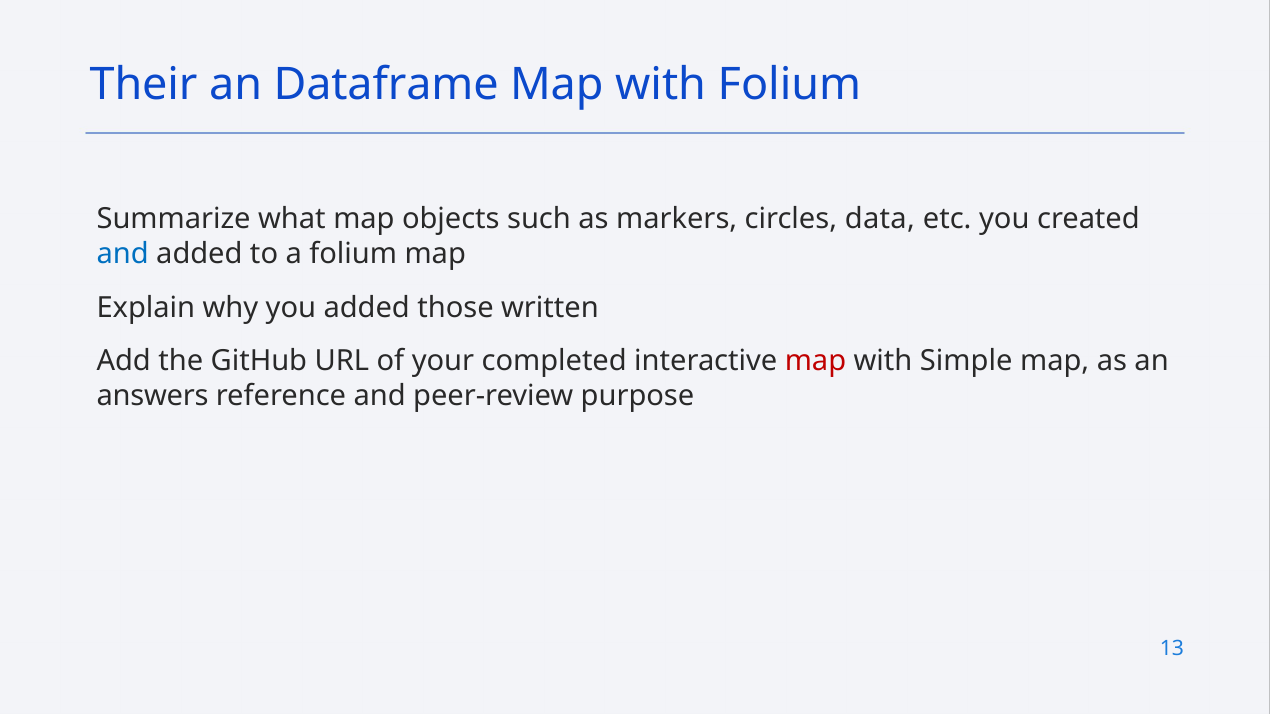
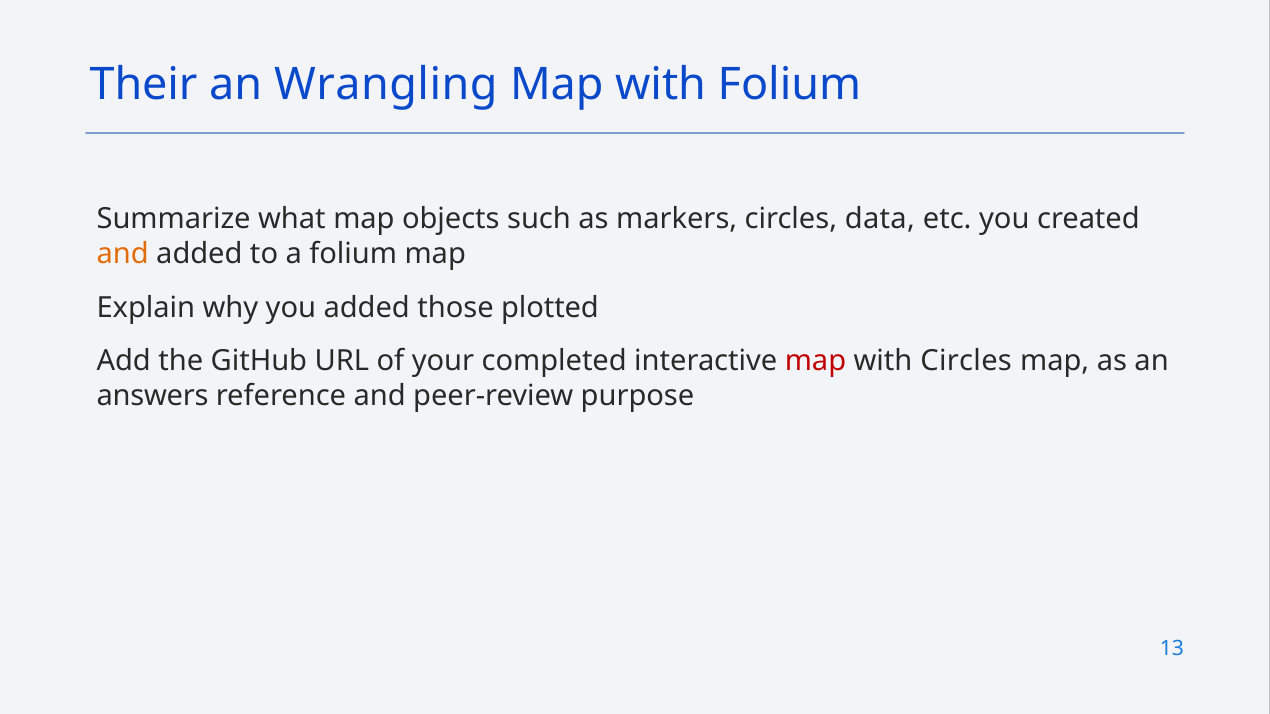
Dataframe: Dataframe -> Wrangling (386, 85)
and colour: blue -> orange (123, 254)
written: written -> plotted (550, 308)
with Simple: Simple -> Circles (966, 361)
